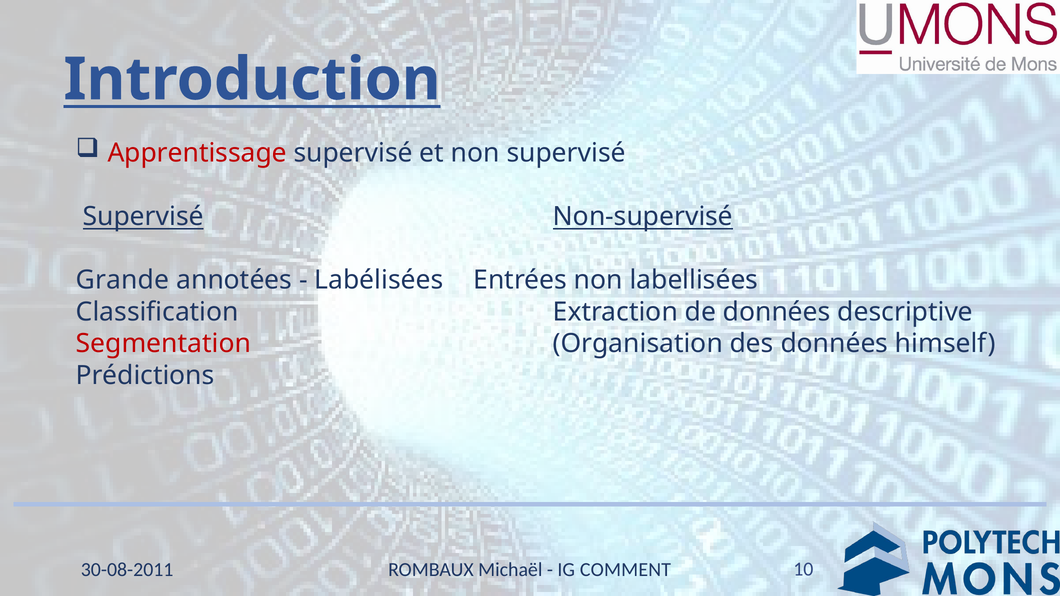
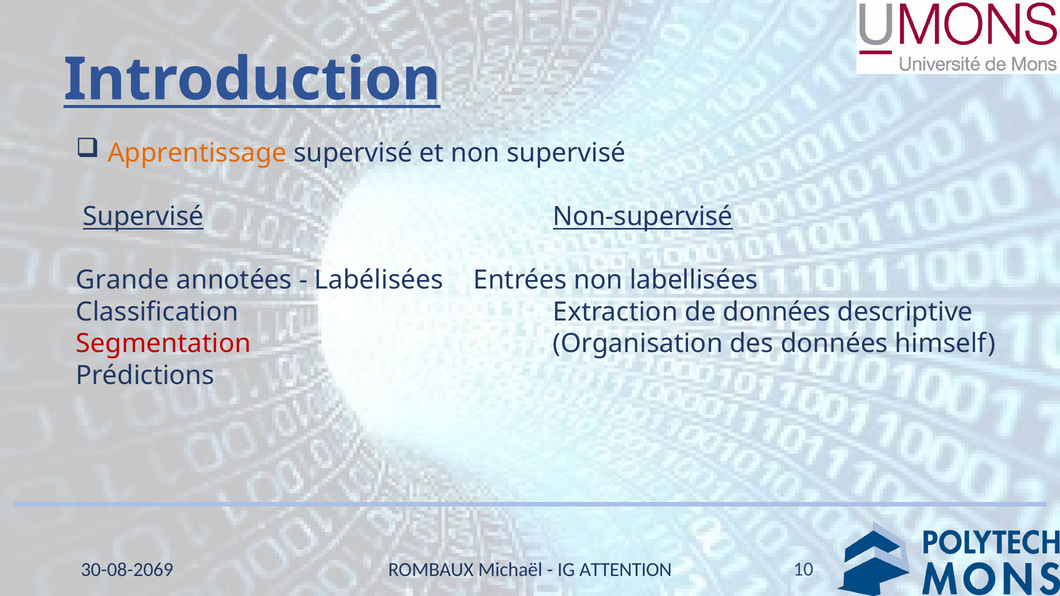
Apprentissage colour: red -> orange (197, 153)
30-08-2011: 30-08-2011 -> 30-08-2069 (127, 570)
COMMENT: COMMENT -> ATTENTION (626, 570)
